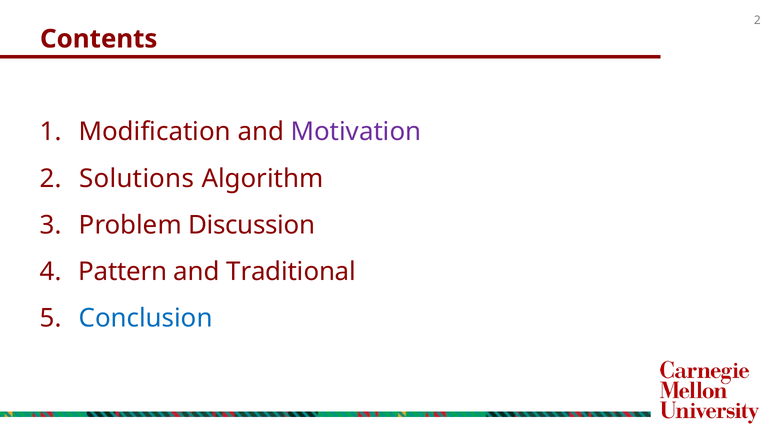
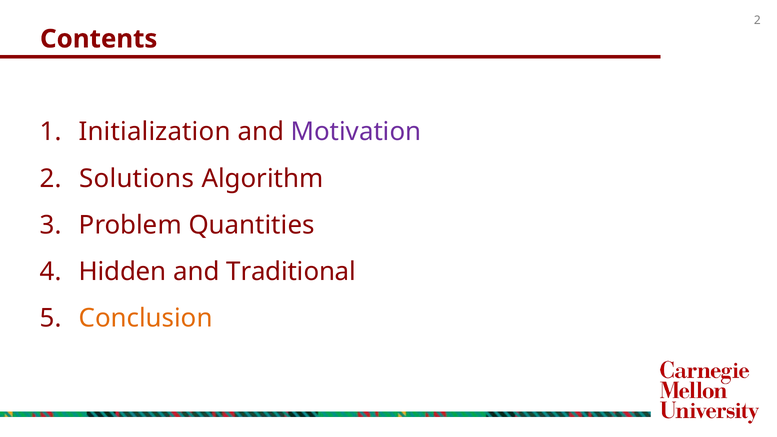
Modification: Modification -> Initialization (155, 132)
Discussion: Discussion -> Quantities (252, 225)
Pattern: Pattern -> Hidden (123, 272)
Conclusion colour: blue -> orange (146, 318)
